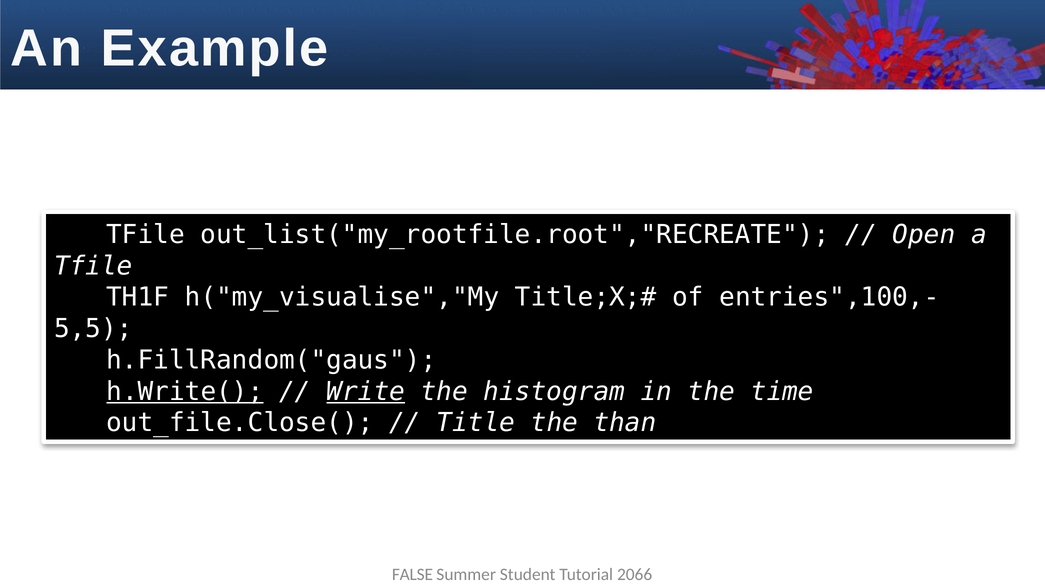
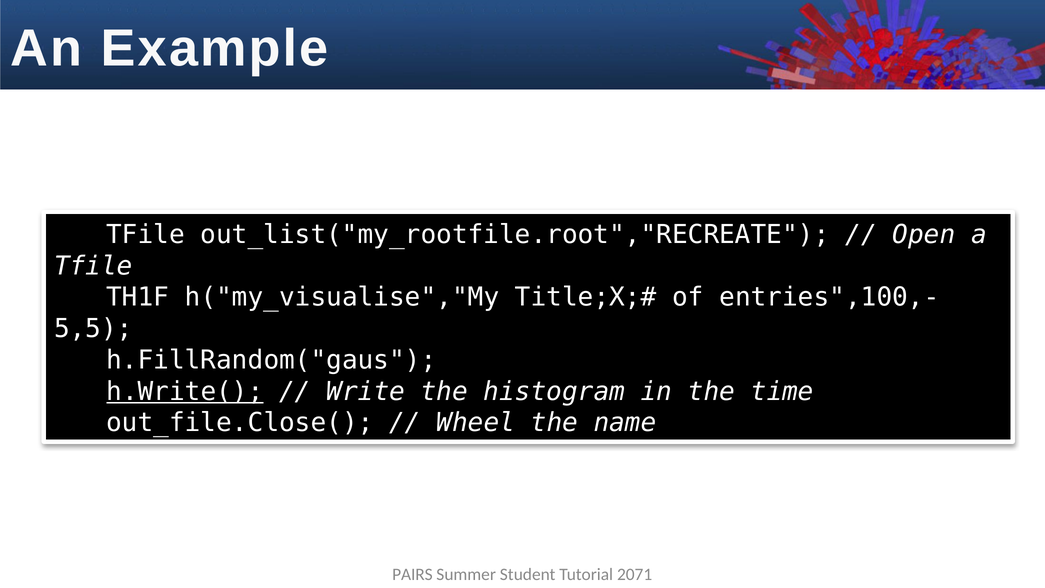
Write underline: present -> none (366, 391)
Title: Title -> Wheel (476, 423)
than: than -> name (625, 423)
FALSE: FALSE -> PAIRS (412, 575)
2066: 2066 -> 2071 (635, 575)
